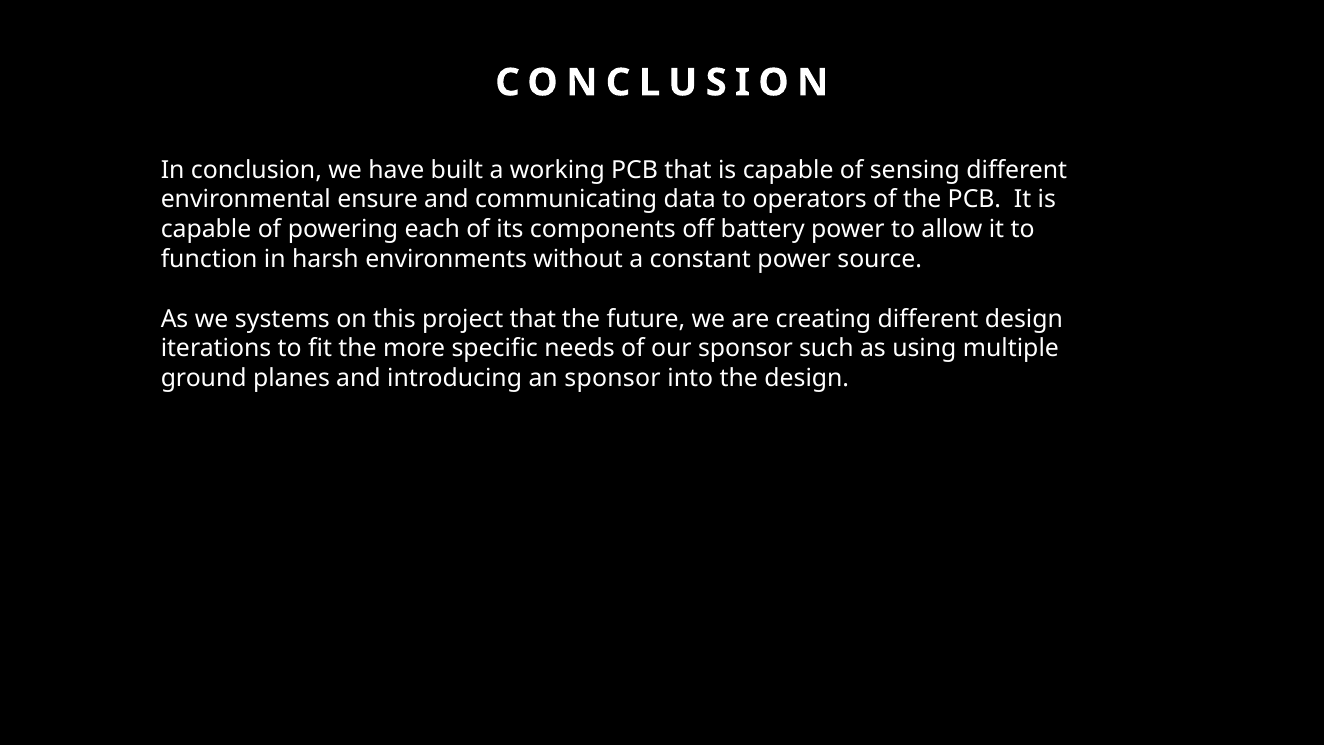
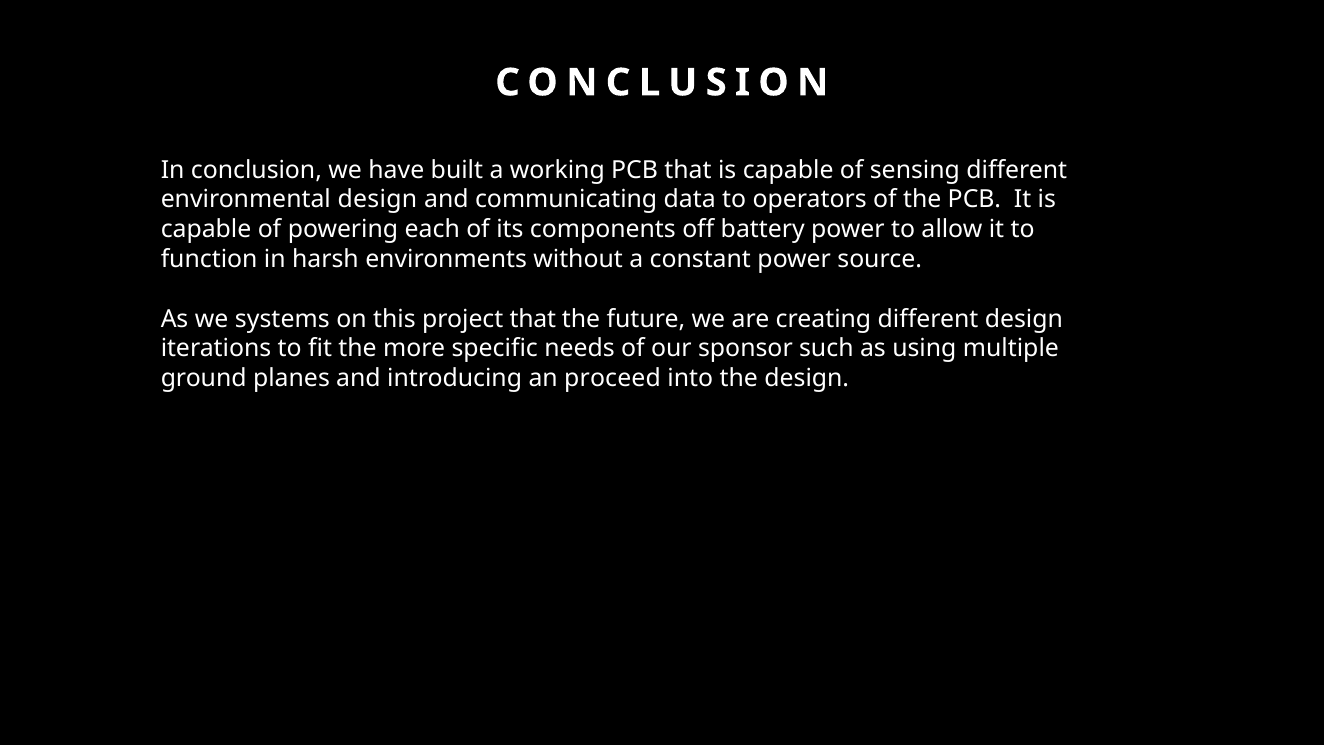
environmental ensure: ensure -> design (377, 200)
an sponsor: sponsor -> proceed (613, 378)
